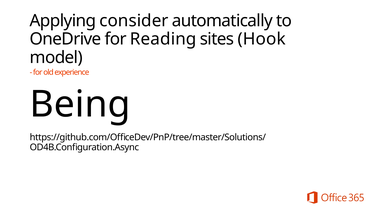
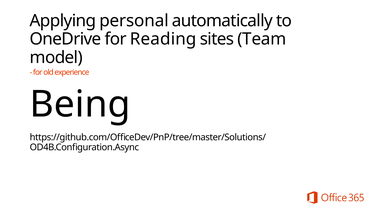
consider: consider -> personal (134, 21)
Hook: Hook -> Team (262, 39)
